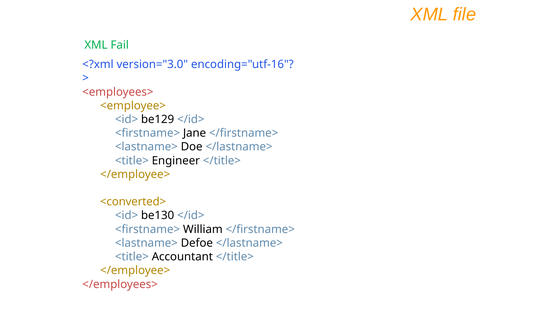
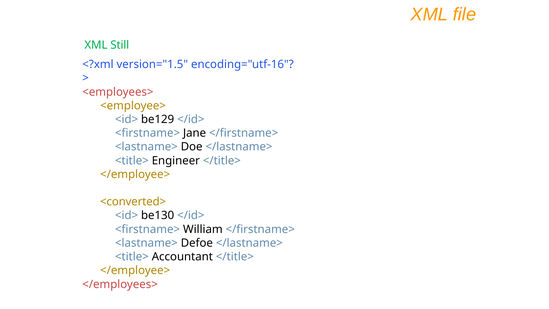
Fail: Fail -> Still (120, 45)
version="3.0: version="3.0 -> version="1.5 (152, 64)
